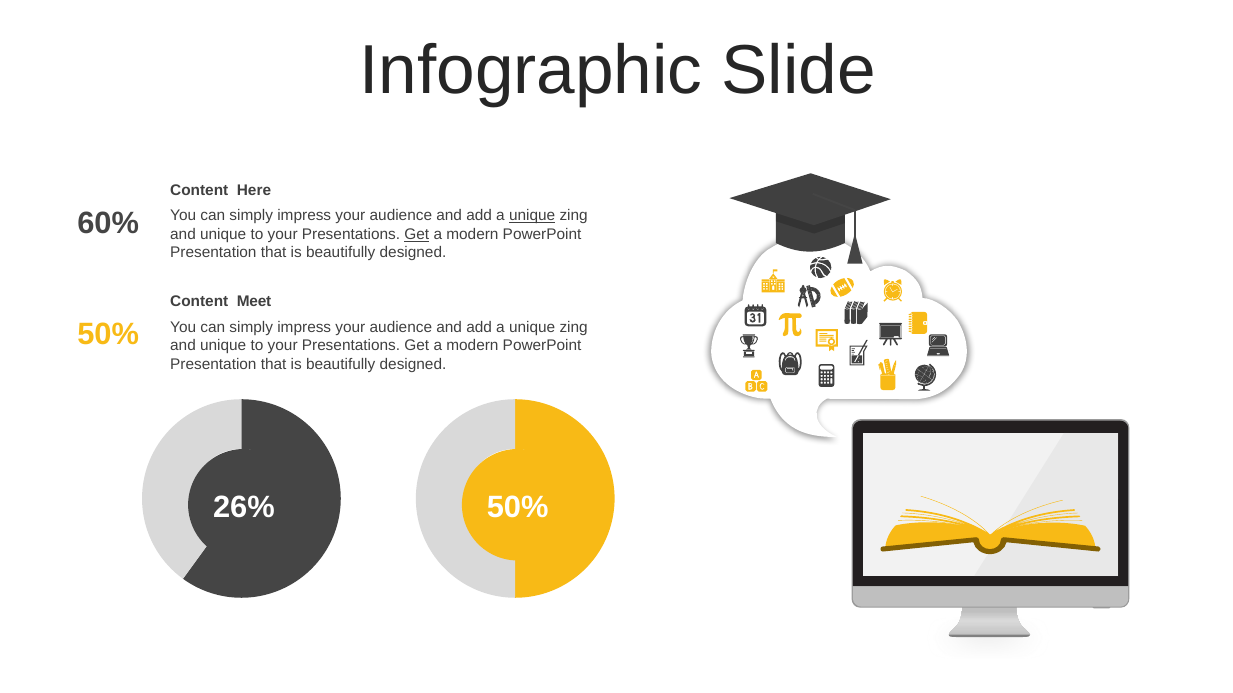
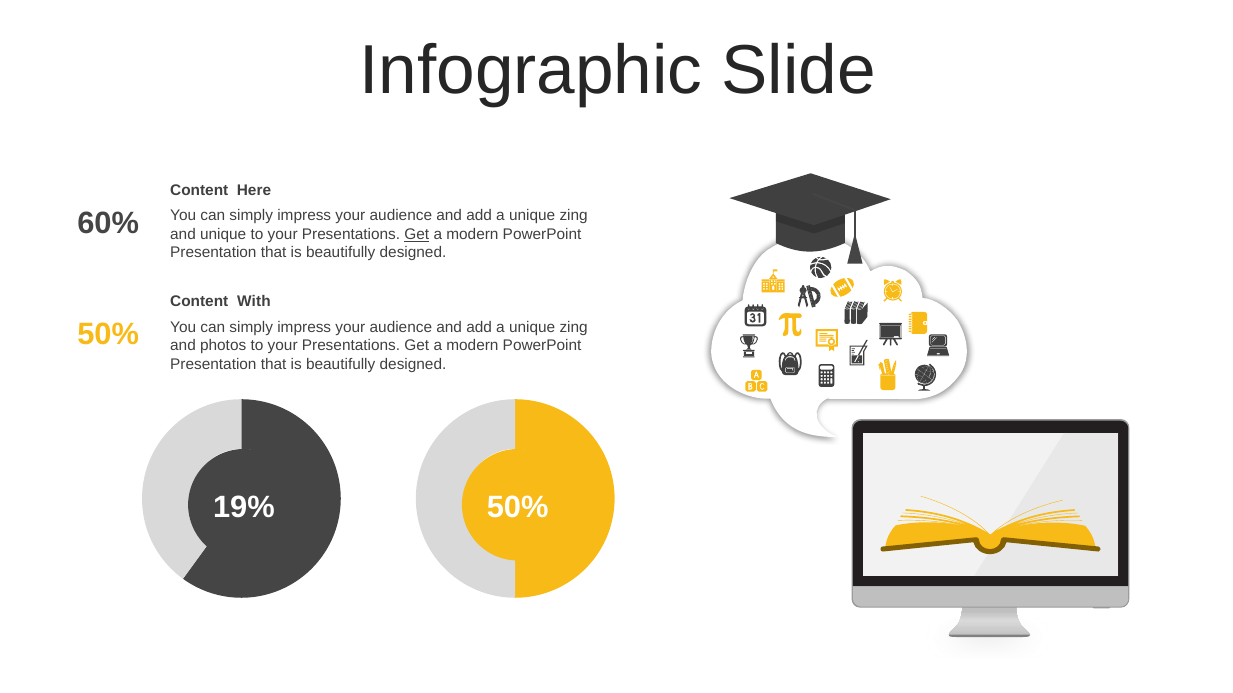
unique underline: present -> none (532, 216)
Meet: Meet -> With (254, 302)
unique: unique -> photos (223, 346)
26%: 26% -> 19% (244, 507)
